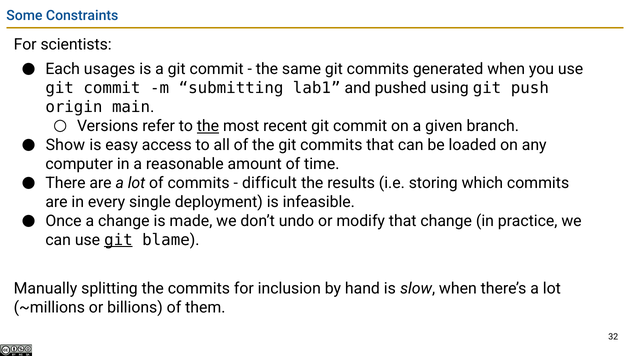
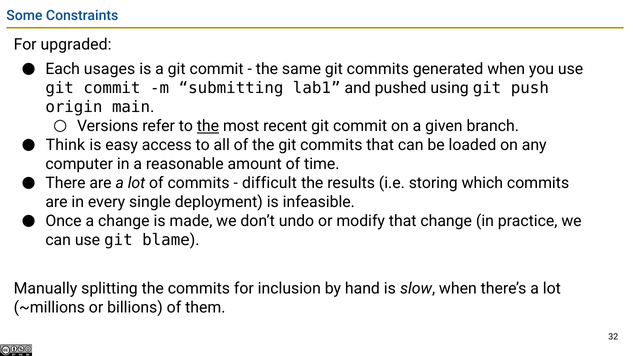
scientists: scientists -> upgraded (76, 45)
Show: Show -> Think (65, 145)
git underline: present -> none (118, 240)
